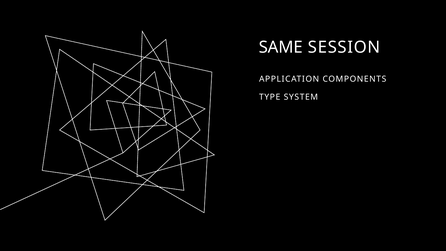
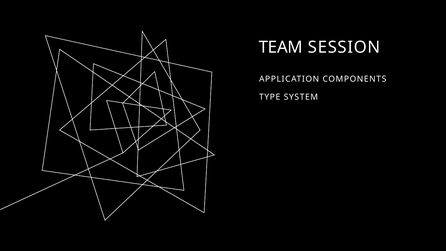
SAME: SAME -> TEAM (281, 47)
